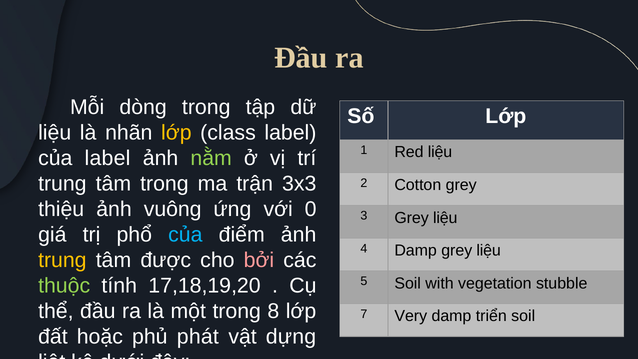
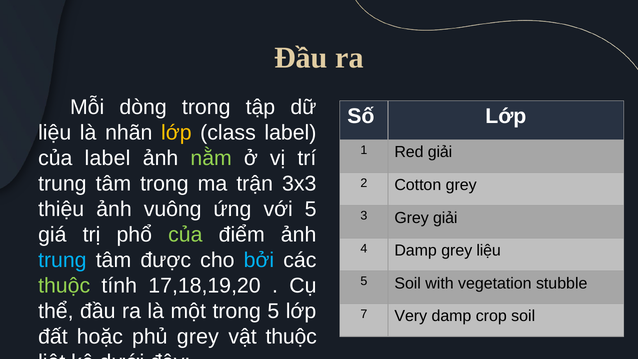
Red liệu: liệu -> giải (440, 152)
với 0: 0 -> 5 (311, 209)
3 Grey liệu: liệu -> giải (445, 218)
của colour: light blue -> light green (185, 235)
trung colour: yellow -> light blue (62, 260)
bởi colour: pink -> light blue (259, 260)
trong 8: 8 -> 5 (273, 311)
triển: triển -> crop (491, 316)
phủ phát: phát -> grey (198, 337)
vật dựng: dựng -> thuộc (291, 337)
